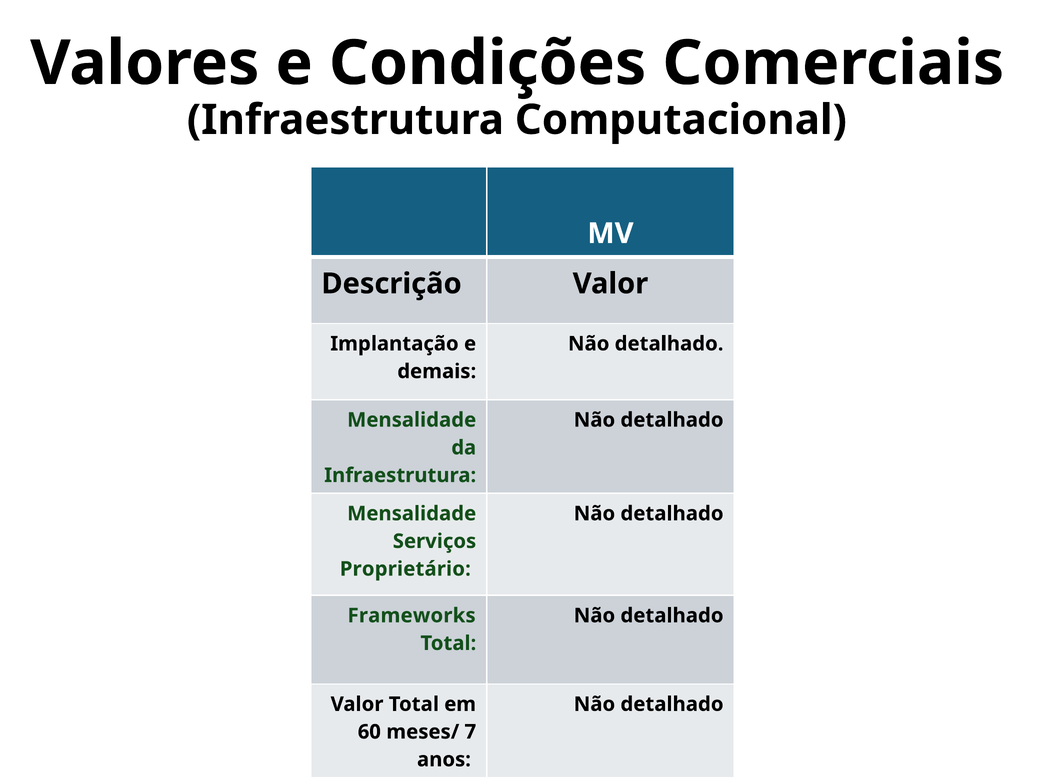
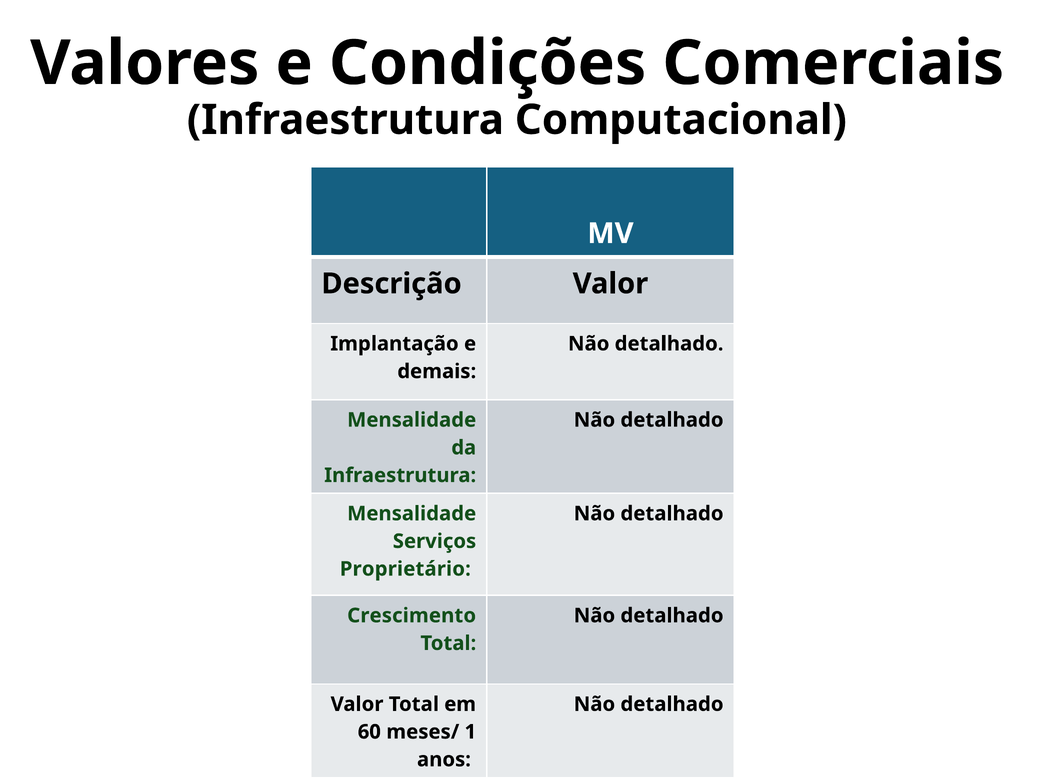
Frameworks: Frameworks -> Crescimento (412, 615)
7: 7 -> 1 (470, 732)
